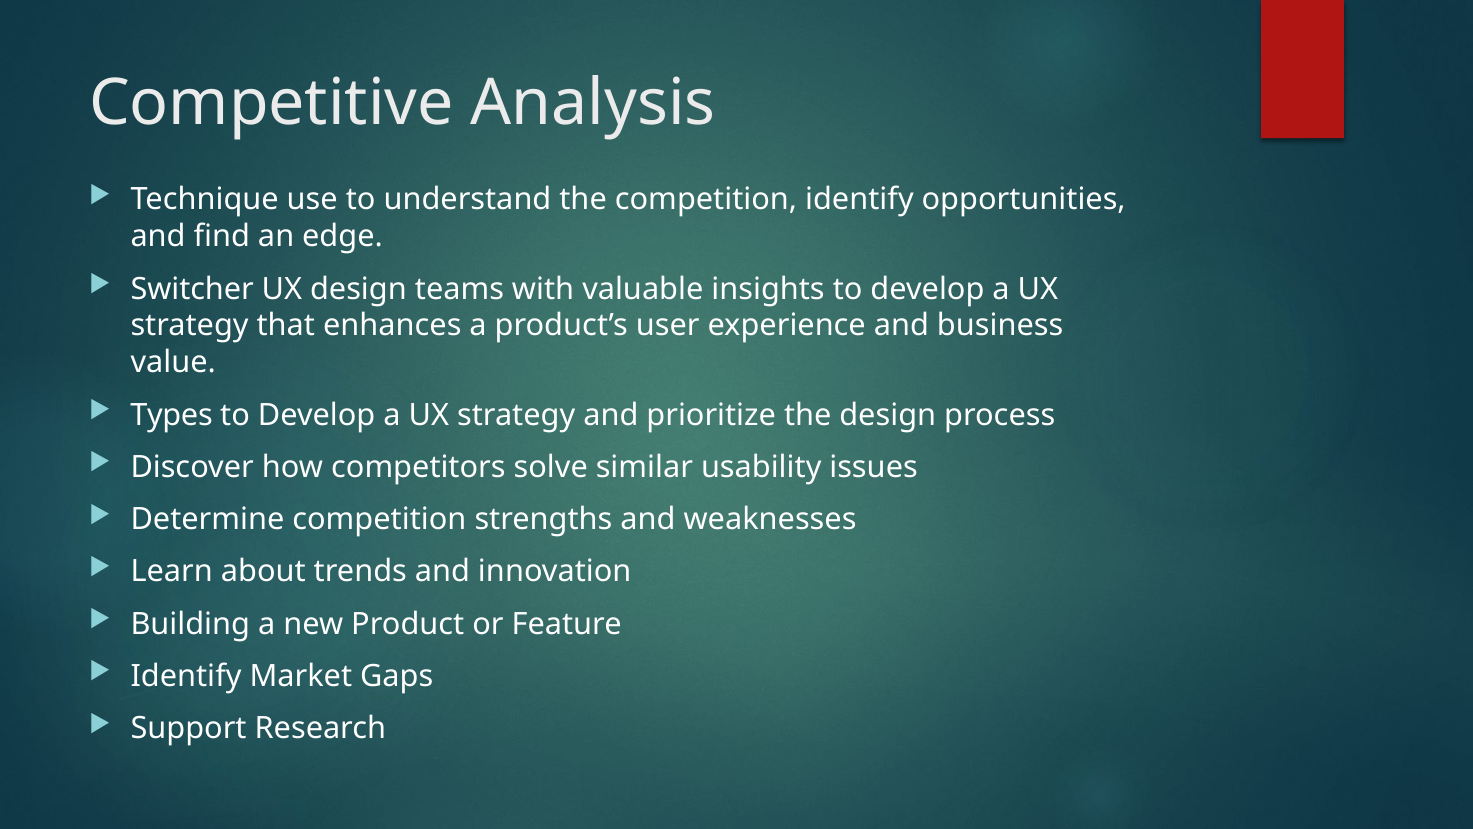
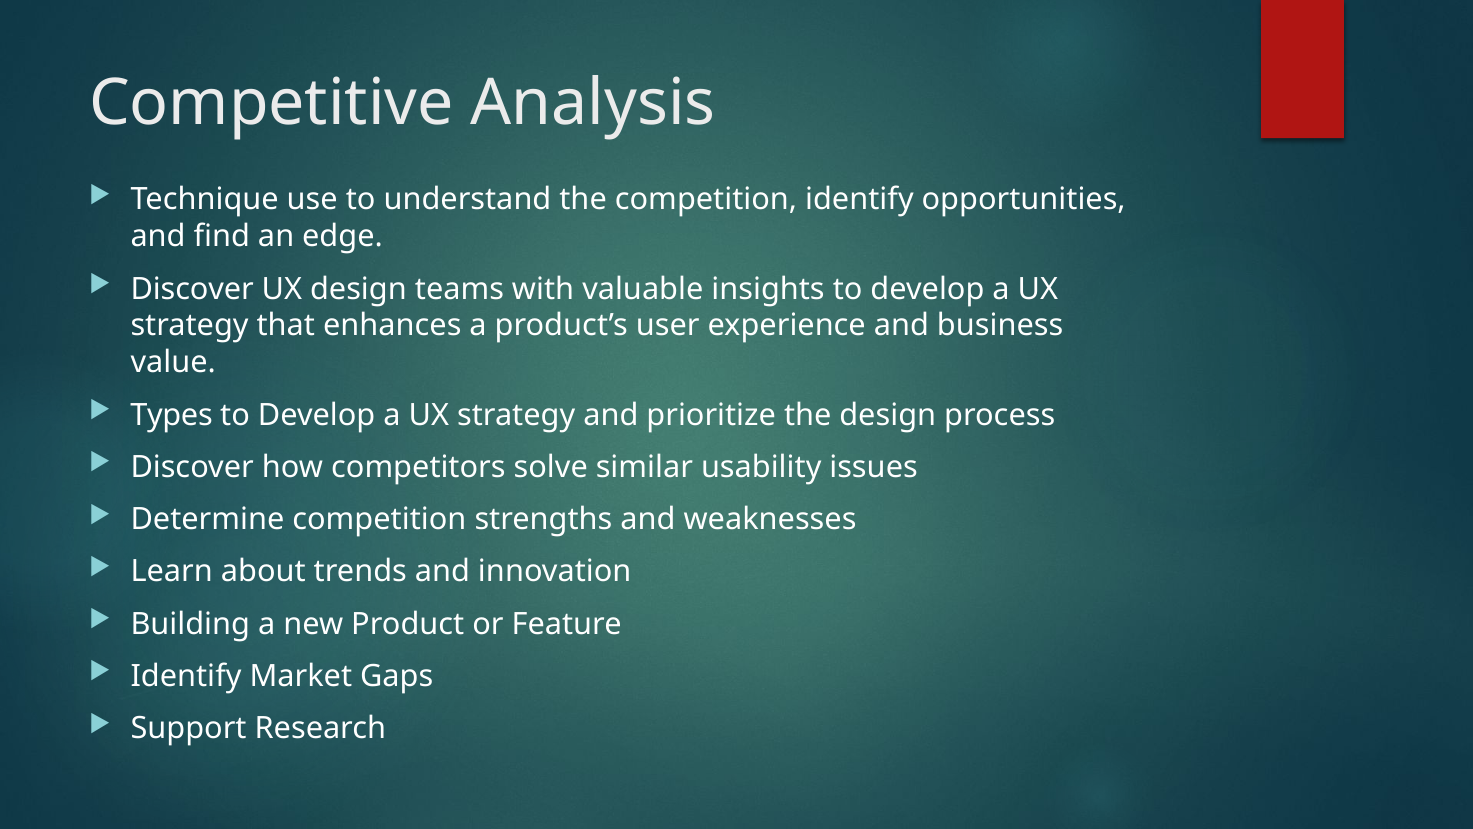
Switcher: Switcher -> Discover (192, 289)
